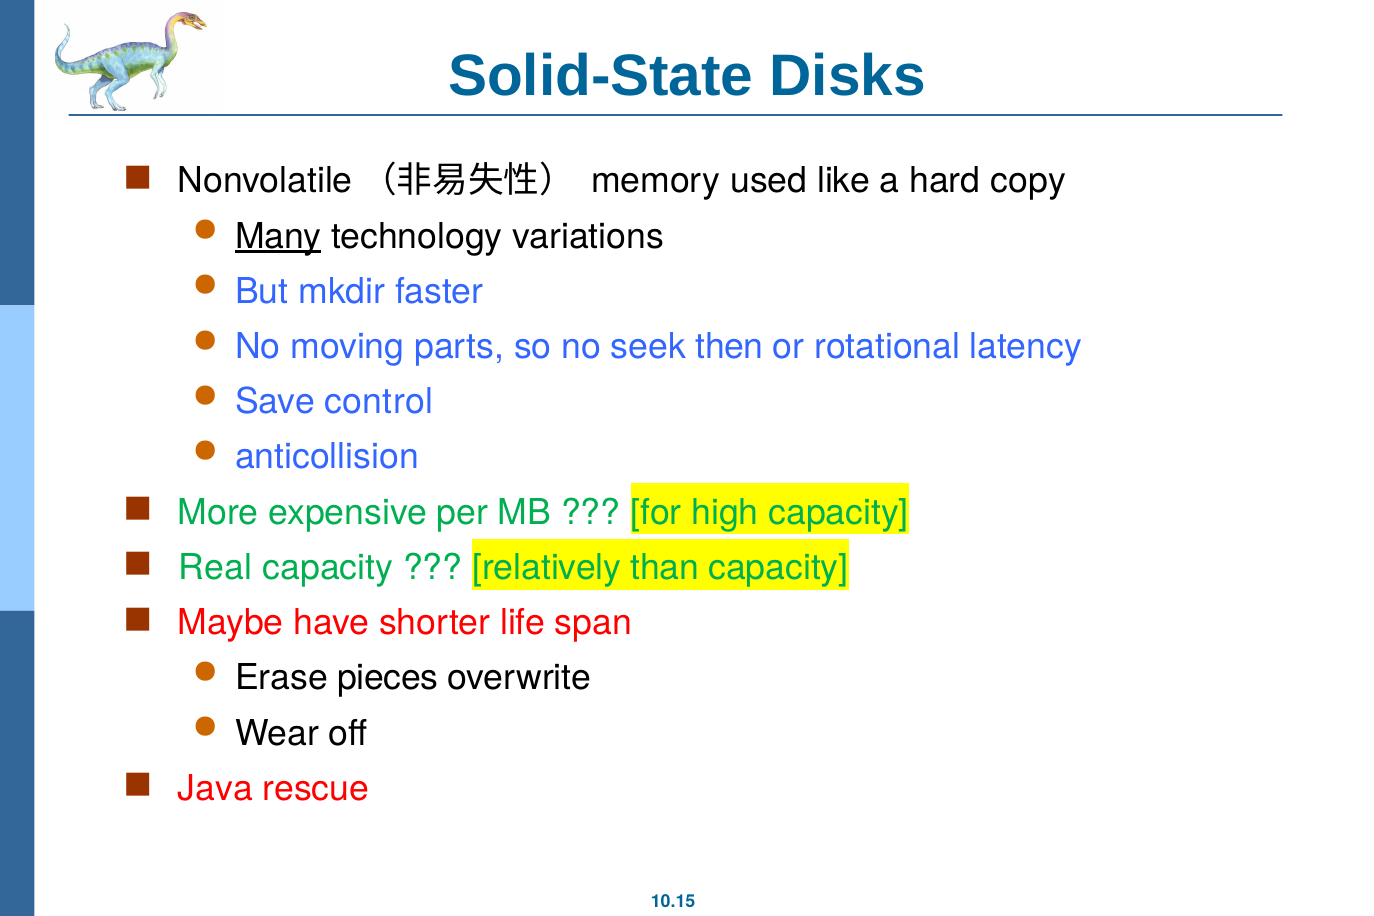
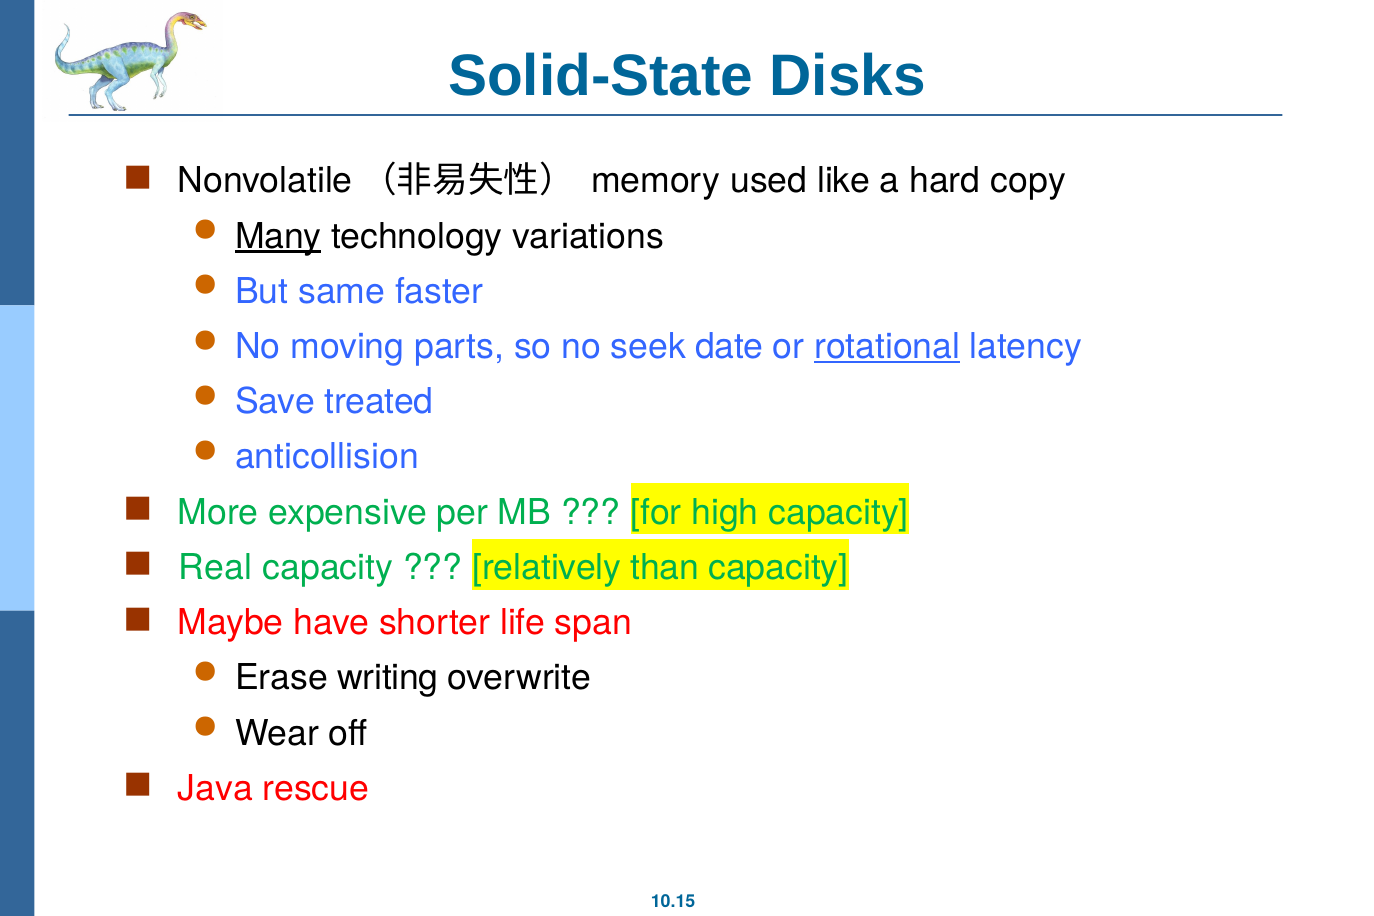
mkdir: mkdir -> same (342, 291)
then: then -> date (730, 347)
rotational underline: none -> present (887, 347)
control: control -> treated (379, 402)
pieces: pieces -> writing (388, 678)
